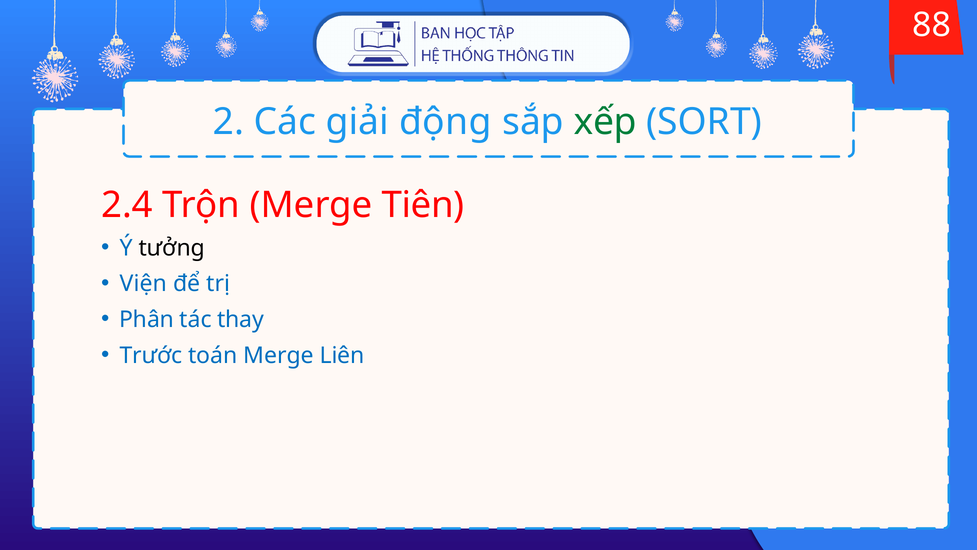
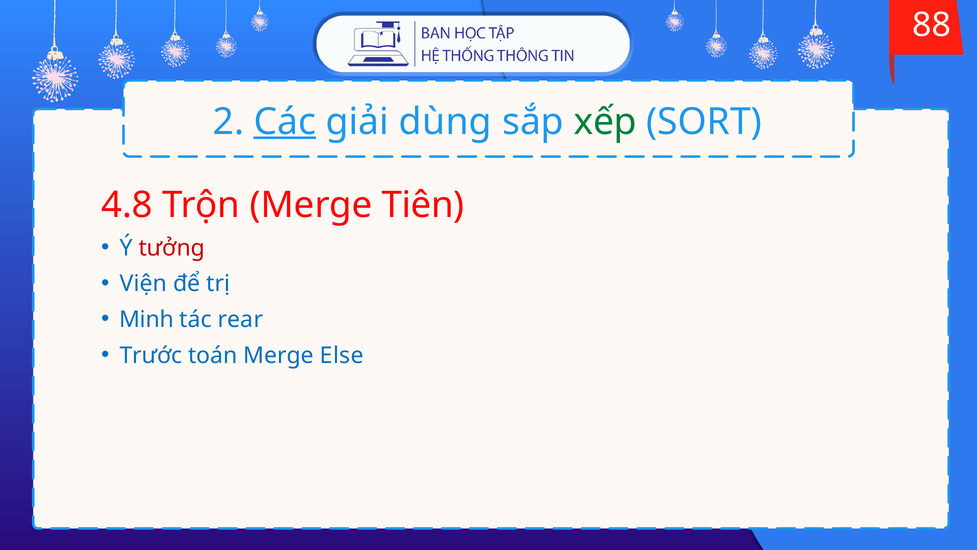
Các underline: none -> present (285, 122)
động: động -> dùng (445, 122)
2.4: 2.4 -> 4.8 (127, 205)
tưởng colour: black -> red (172, 248)
Phân: Phân -> Minh (147, 319)
thay: thay -> rear (240, 319)
Liên: Liên -> Else (342, 355)
